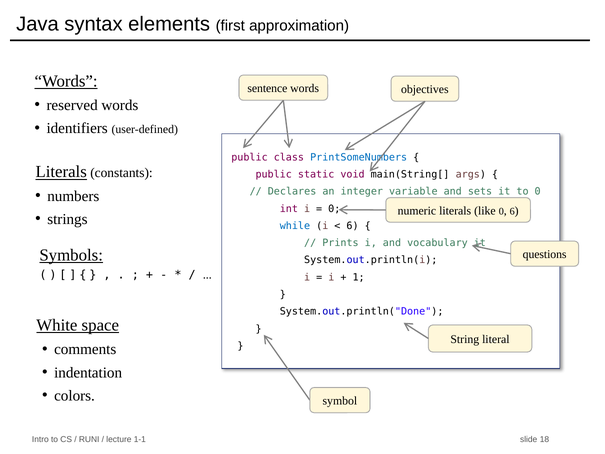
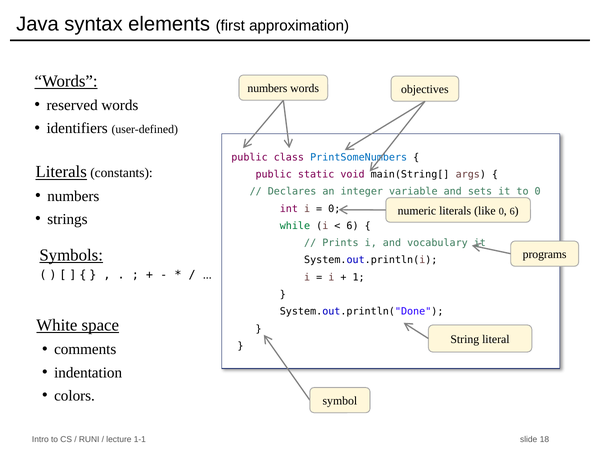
sentence: sentence -> numbers (267, 88)
while colour: blue -> green (295, 226)
questions: questions -> programs (545, 254)
